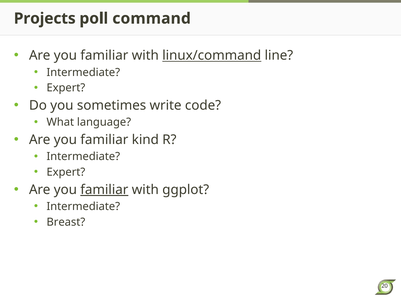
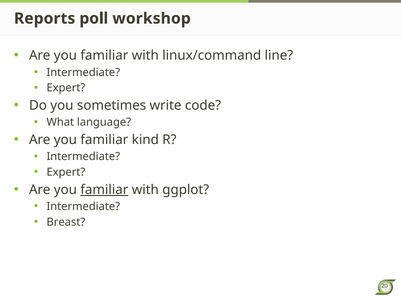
Projects: Projects -> Reports (45, 18)
command: command -> workshop (152, 18)
linux/command underline: present -> none (212, 56)
